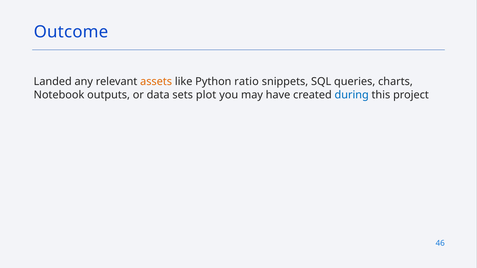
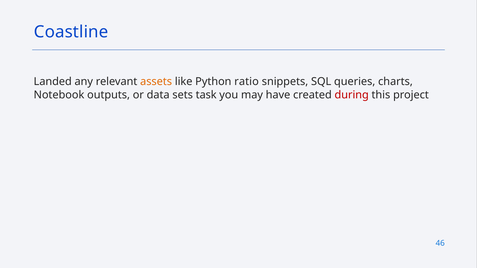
Outcome: Outcome -> Coastline (71, 32)
plot: plot -> task (206, 95)
during colour: blue -> red (352, 95)
